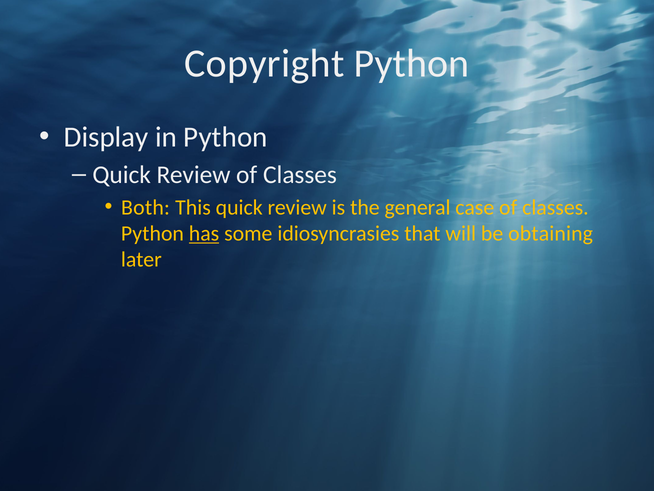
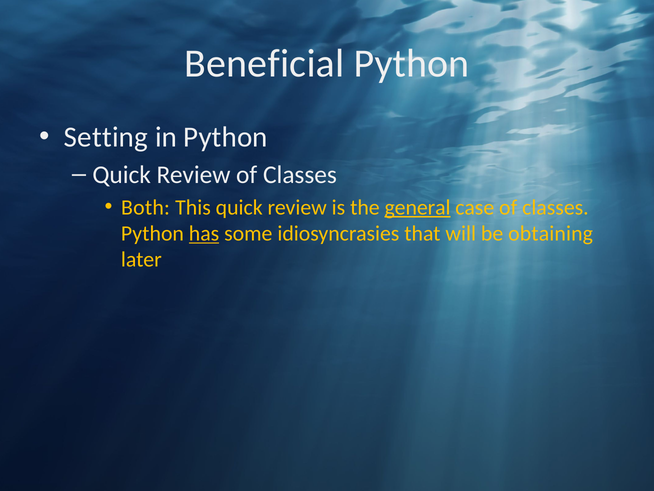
Copyright: Copyright -> Beneficial (264, 63)
Display: Display -> Setting (106, 137)
general underline: none -> present (418, 207)
